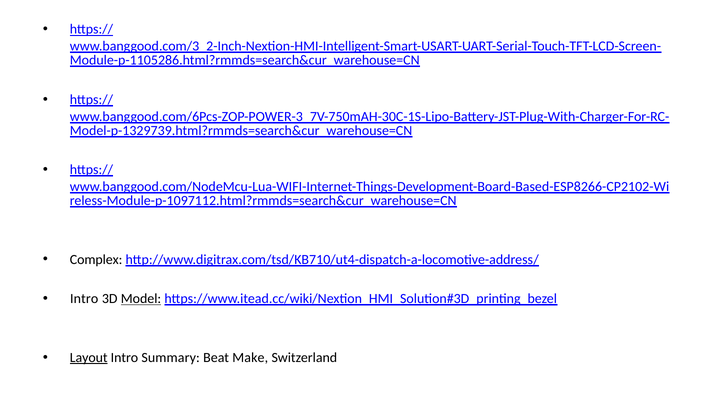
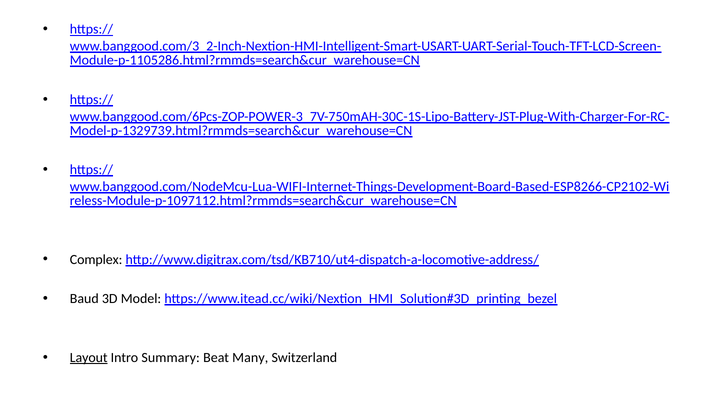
Intro: Intro -> Baud (84, 299)
Model underline: present -> none (141, 299)
Make: Make -> Many (250, 357)
